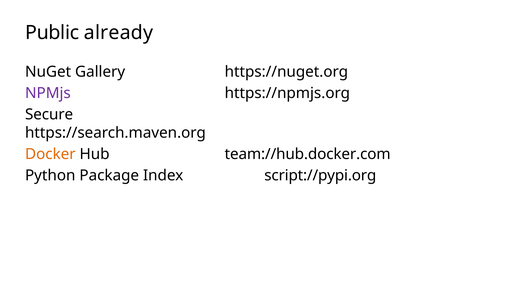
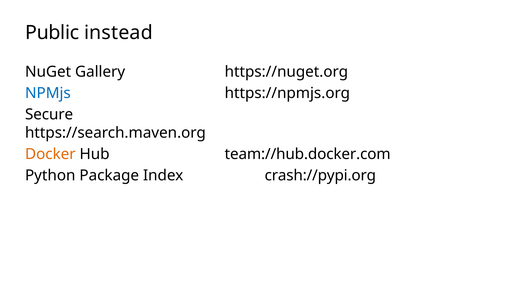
already: already -> instead (118, 33)
NPMjs colour: purple -> blue (48, 93)
script://pypi.org: script://pypi.org -> crash://pypi.org (320, 175)
